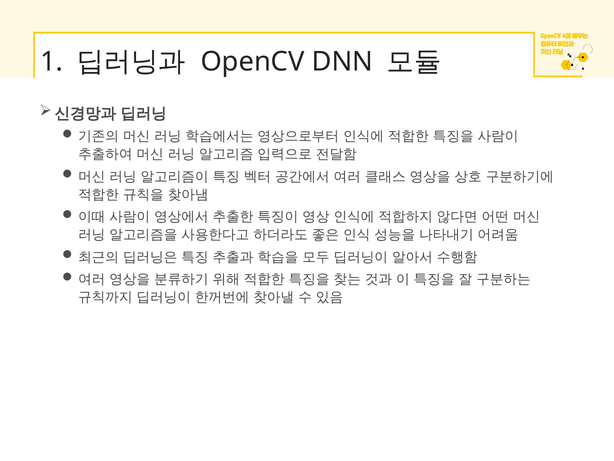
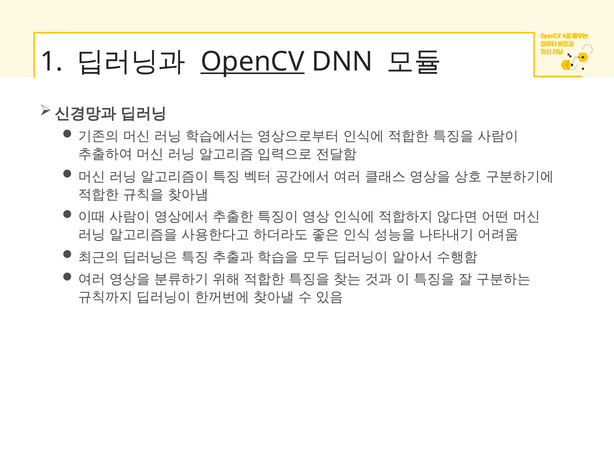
OpenCV underline: none -> present (253, 61)
